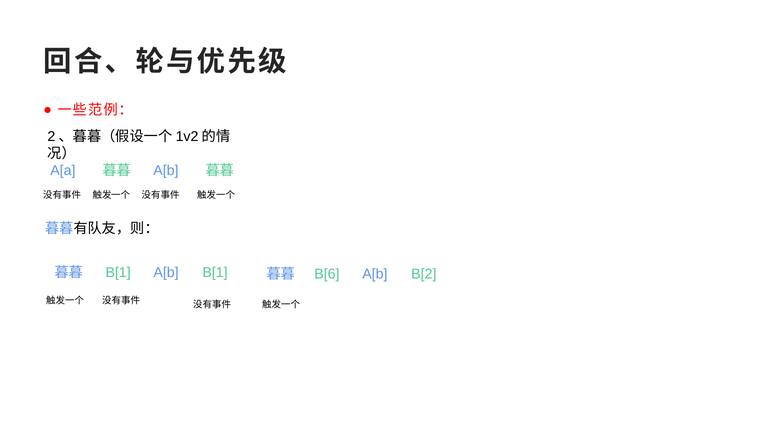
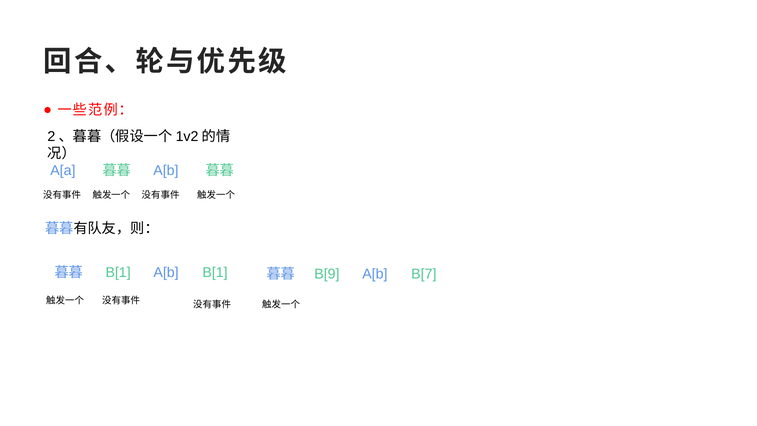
B[6: B[6 -> B[9 (327, 274)
B[2: B[2 -> B[7 (424, 274)
